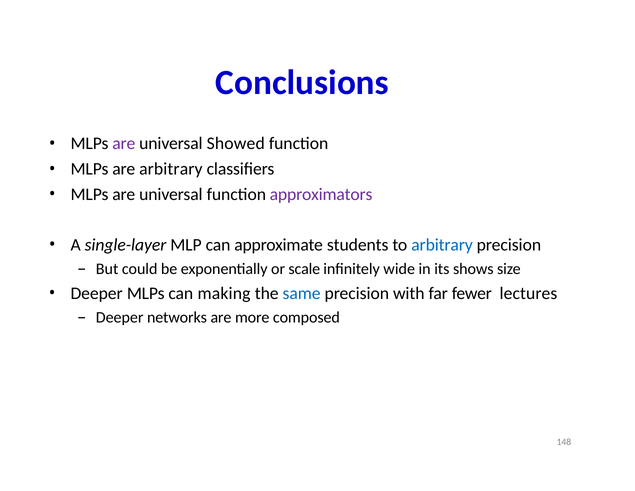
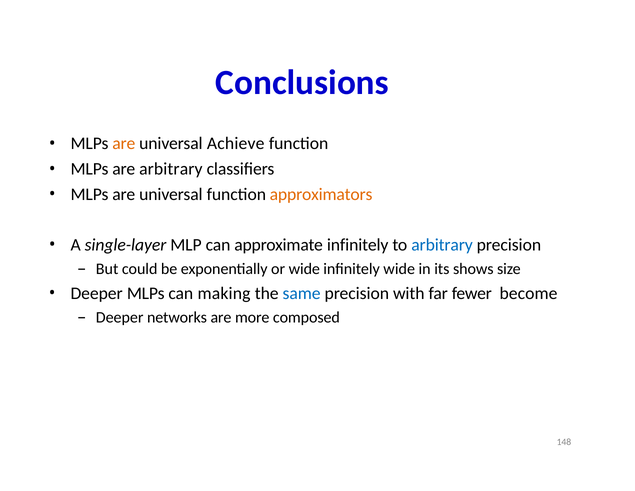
are colour: purple -> orange (124, 143)
Showed: Showed -> Achieve (236, 143)
approximators colour: purple -> orange (321, 194)
approximate students: students -> infinitely (358, 245)
or scale: scale -> wide (304, 269)
lectures: lectures -> become (528, 293)
